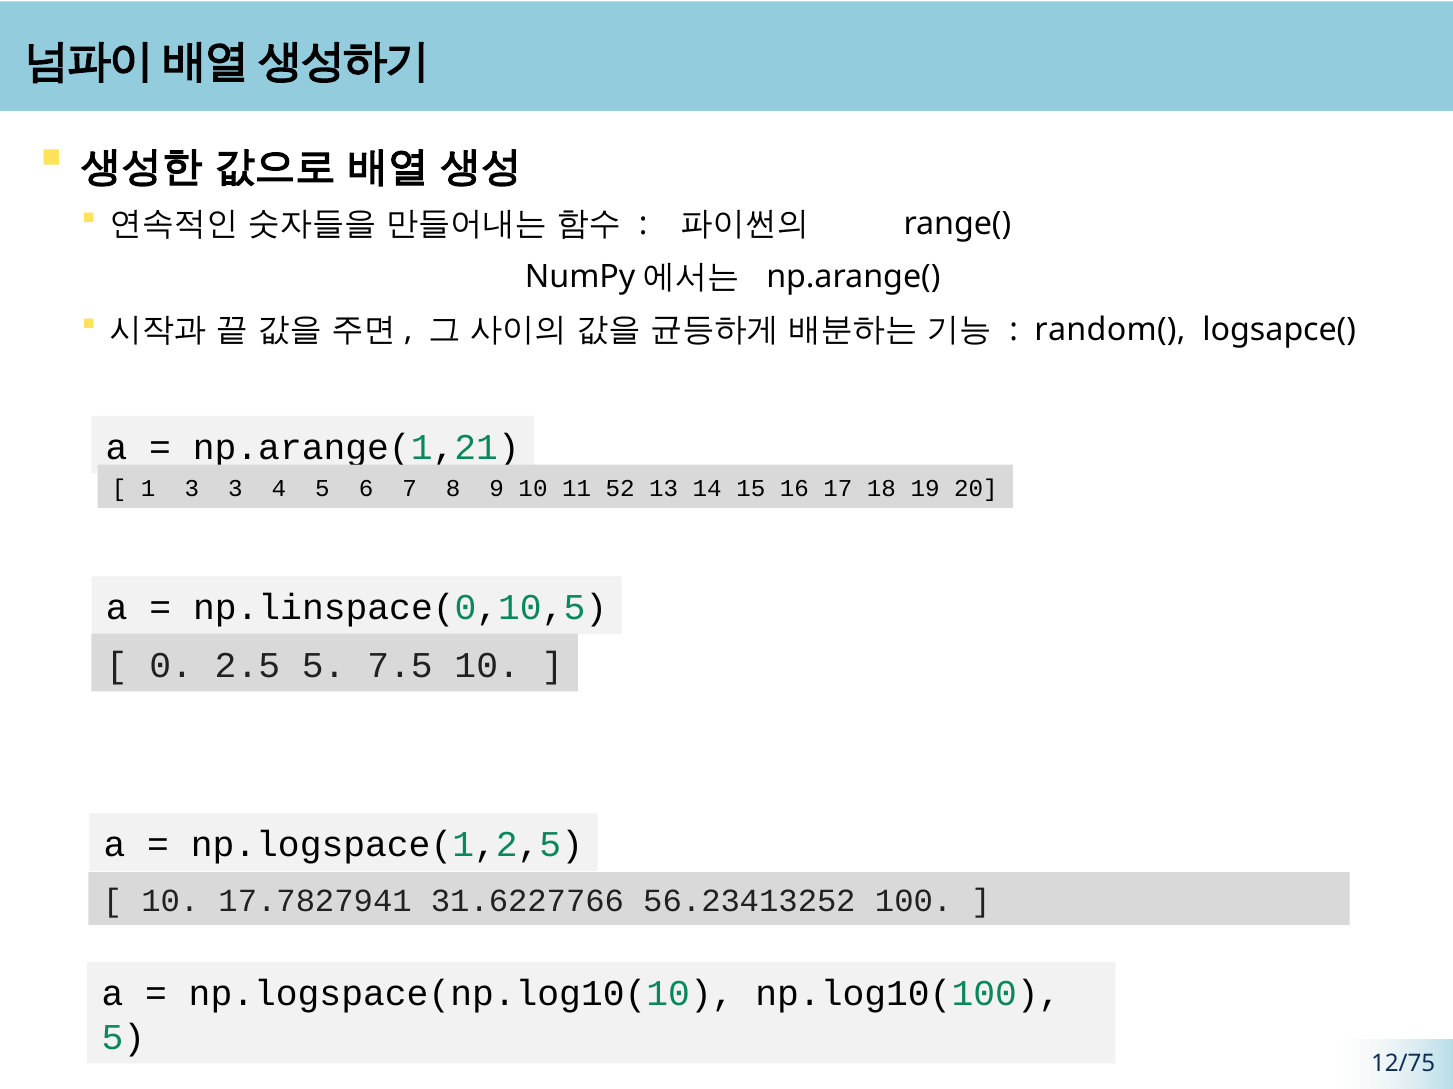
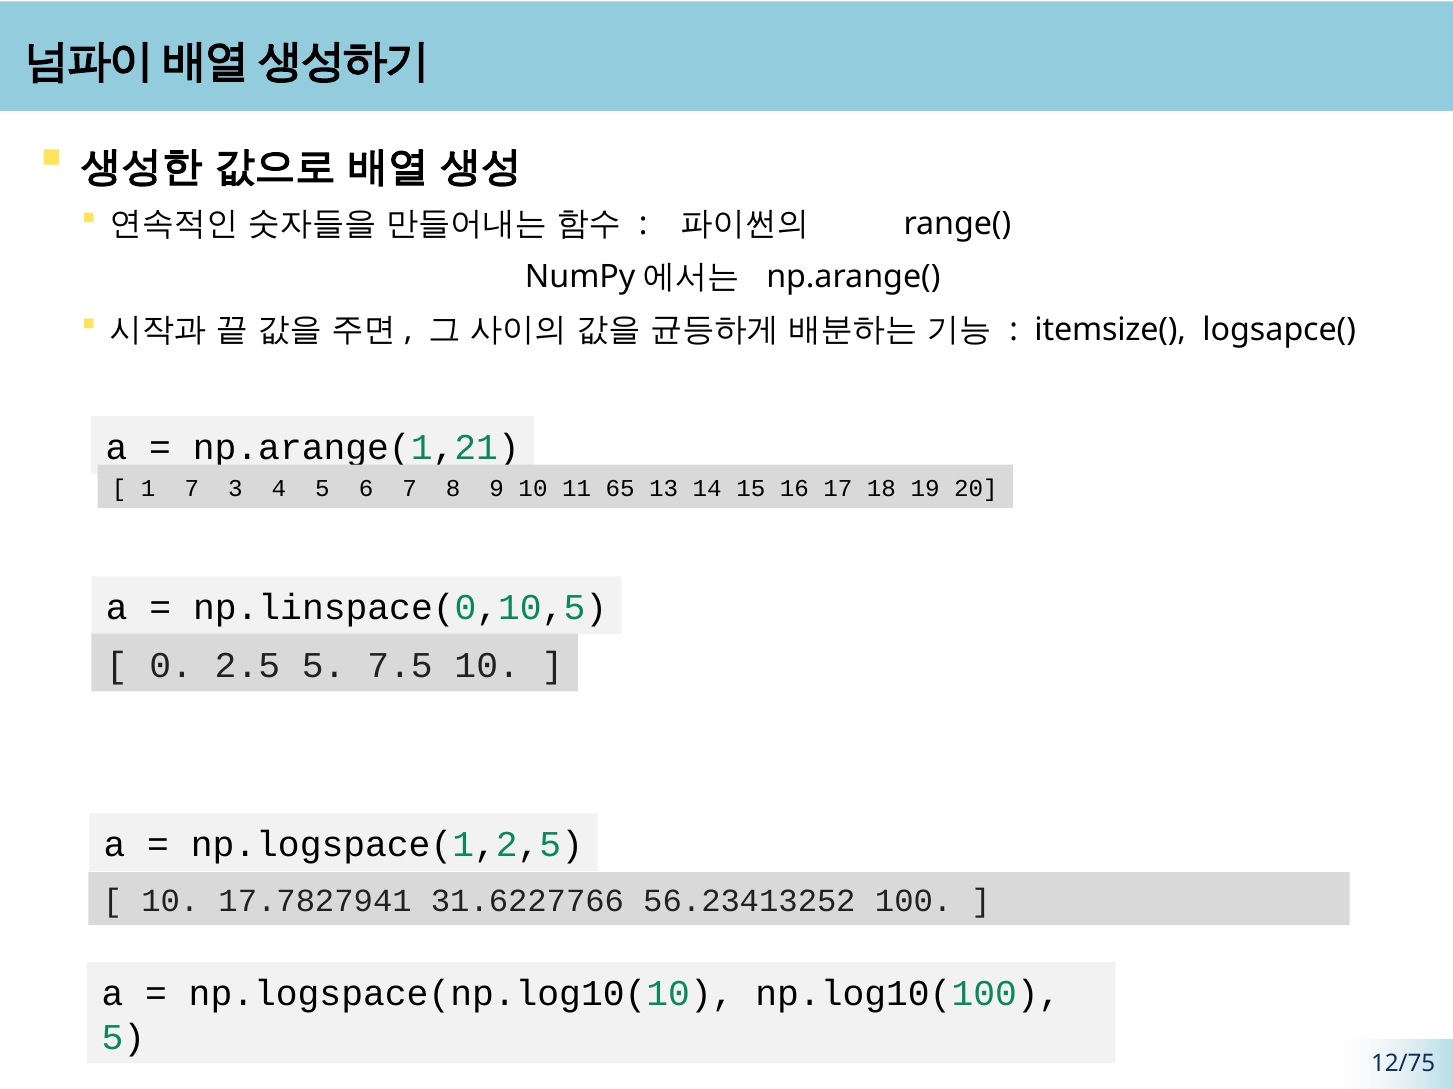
random(: random( -> itemsize( (1110, 330)
1 3: 3 -> 7 (192, 488)
52: 52 -> 65 (620, 488)
